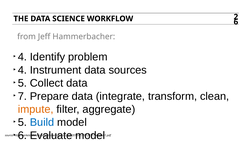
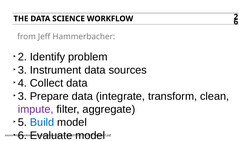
4: 4 -> 2 (22, 57)
4: 4 -> 3 (22, 70)
5: 5 -> 4 (22, 83)
7: 7 -> 3 (22, 96)
impute colour: orange -> purple (36, 109)
